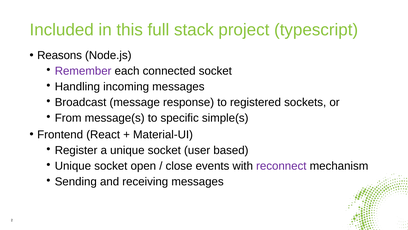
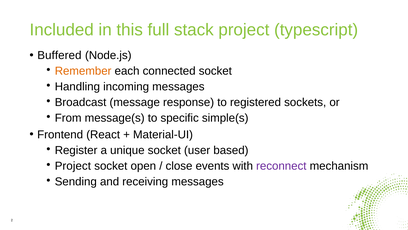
Reasons: Reasons -> Buffered (59, 55)
Remember colour: purple -> orange (83, 71)
Unique: Unique -> Project (73, 166)
